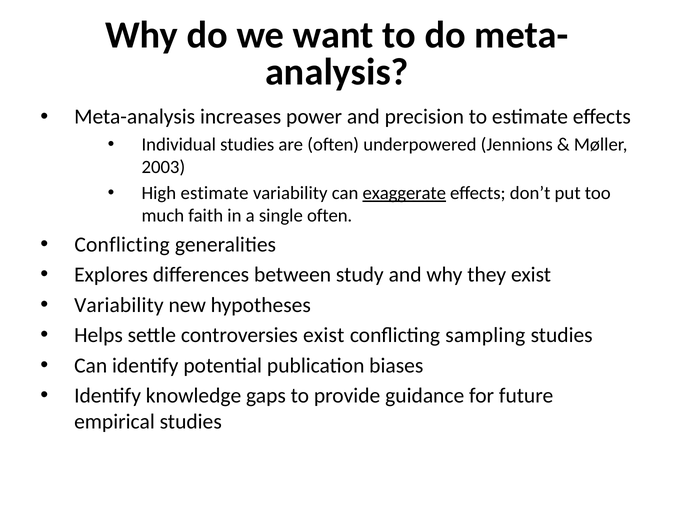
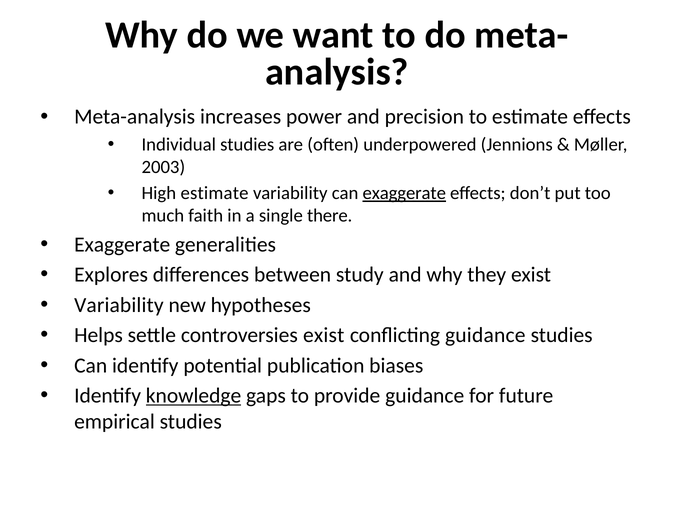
single often: often -> there (330, 216)
Conflicting: Conflicting -> Exaggerate (122, 245)
conflicting sampling: sampling -> guidance (485, 336)
knowledge underline: none -> present (194, 396)
